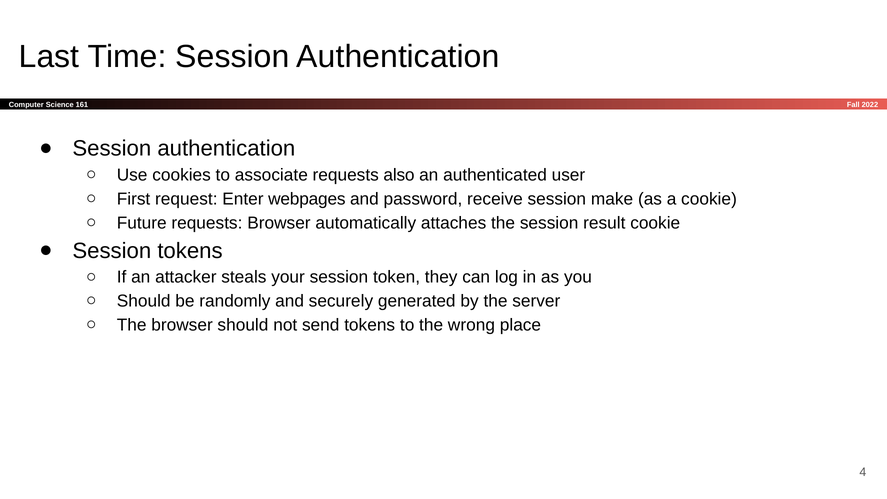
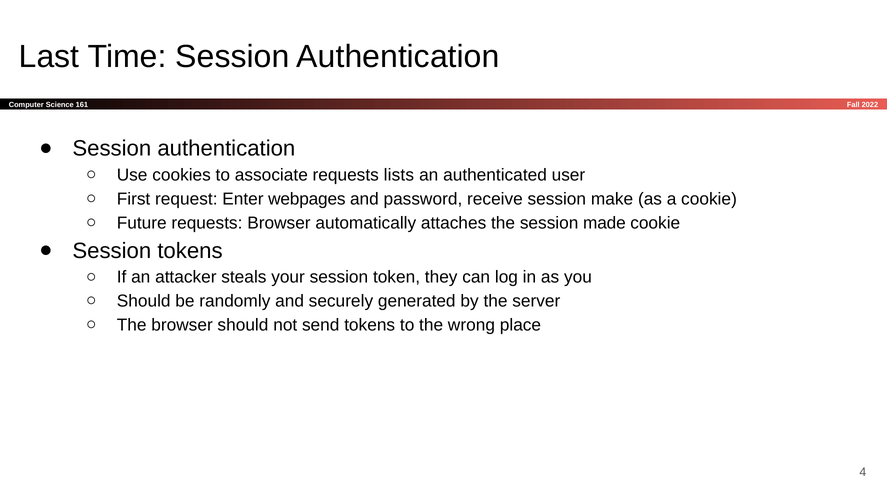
also: also -> lists (399, 175)
result: result -> made (604, 223)
